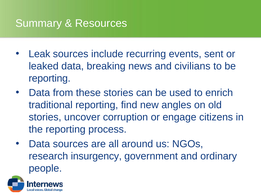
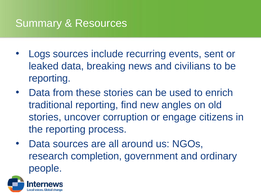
Leak: Leak -> Logs (39, 54)
insurgency: insurgency -> completion (96, 156)
